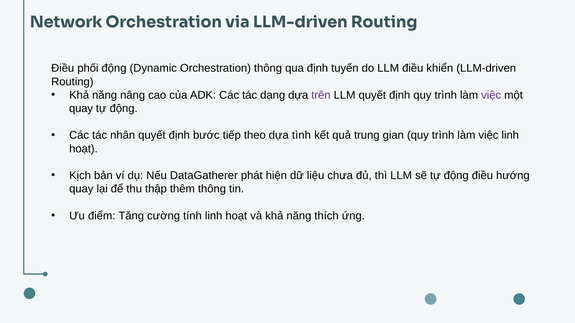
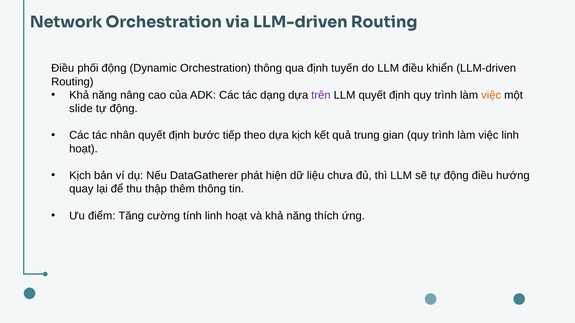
việc colour: purple -> orange (491, 95)
quay: quay -> slide (81, 109)
dựa tình: tình -> kịch (302, 135)
